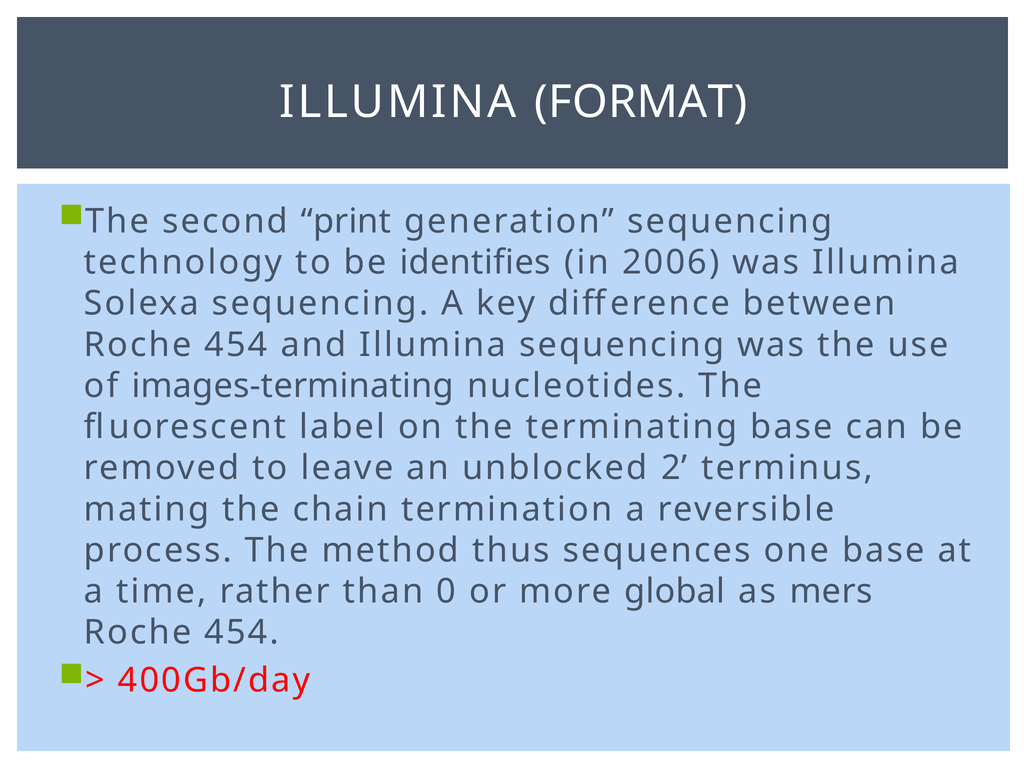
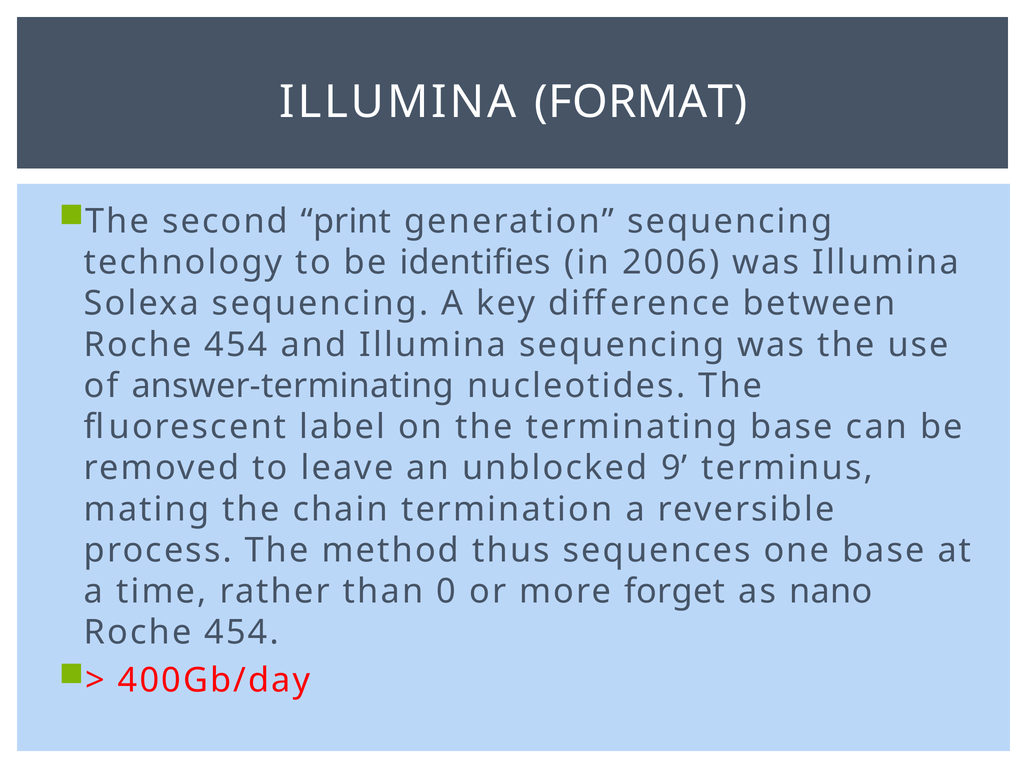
images-terminating: images-terminating -> answer-terminating (293, 386)
2: 2 -> 9 (674, 468)
global: global -> forget (675, 591)
mers: mers -> nano (831, 591)
